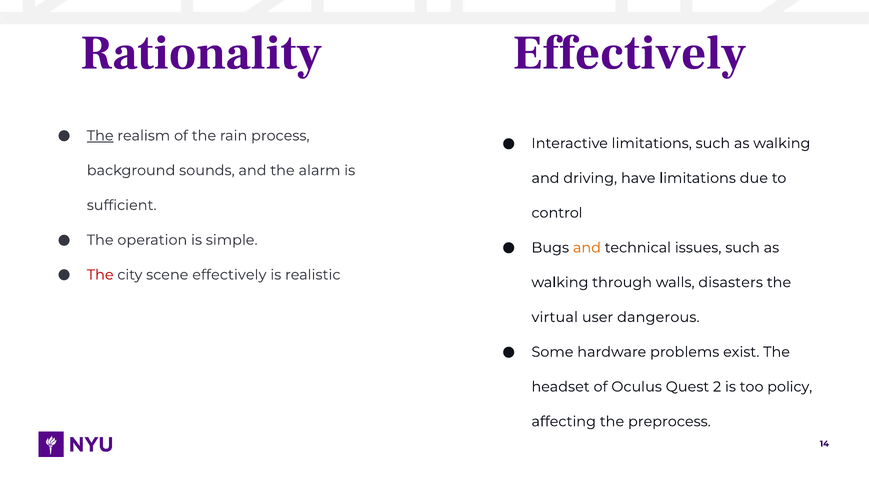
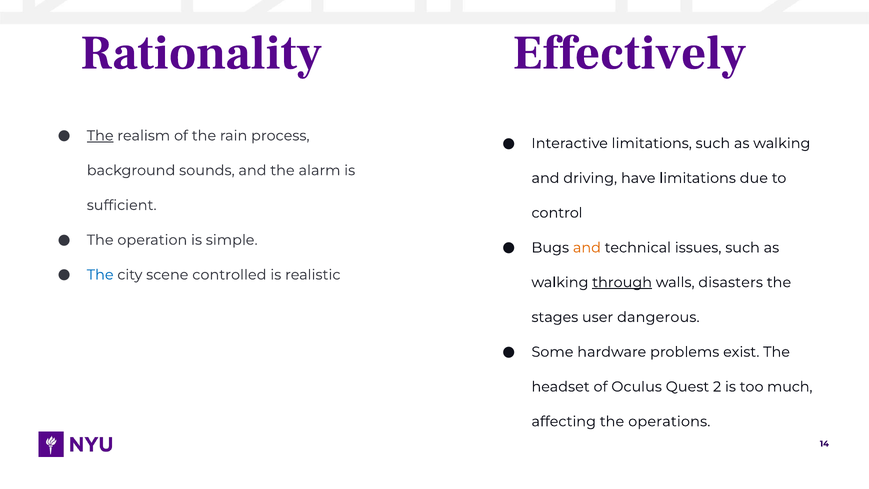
The colour: red -> blue (100, 275)
scene effectively: effectively -> controlled (229, 275)
through underline: none -> present (622, 282)
virtual: virtual -> stages (555, 317)
policy: policy -> much (790, 387)
preprocess: preprocess -> operations (669, 421)
